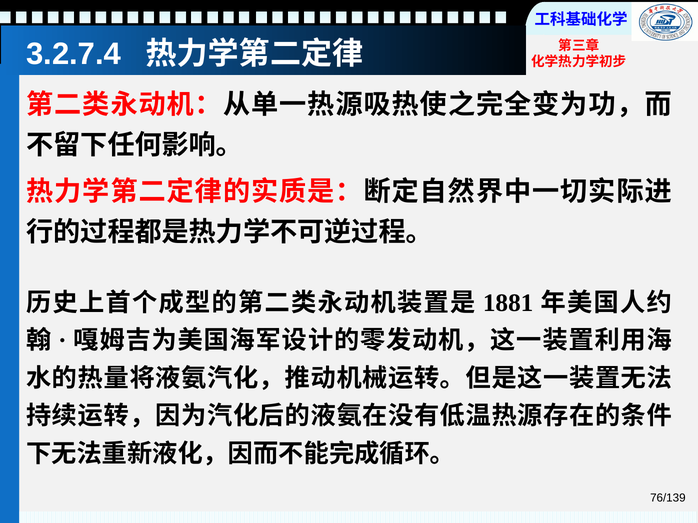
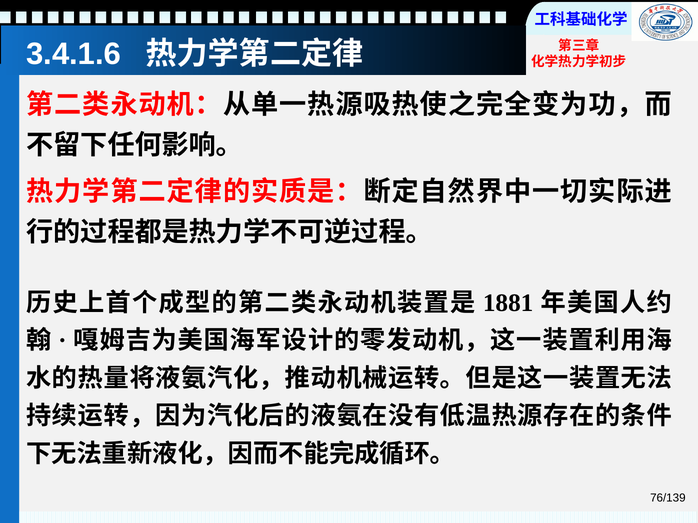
3.2.7.4: 3.2.7.4 -> 3.4.1.6 (74, 54)
